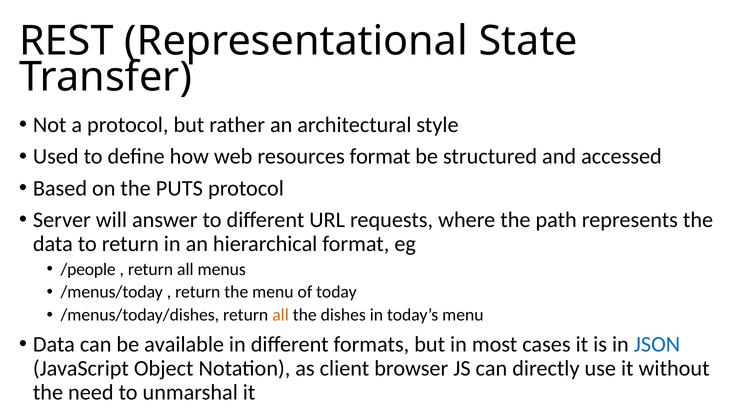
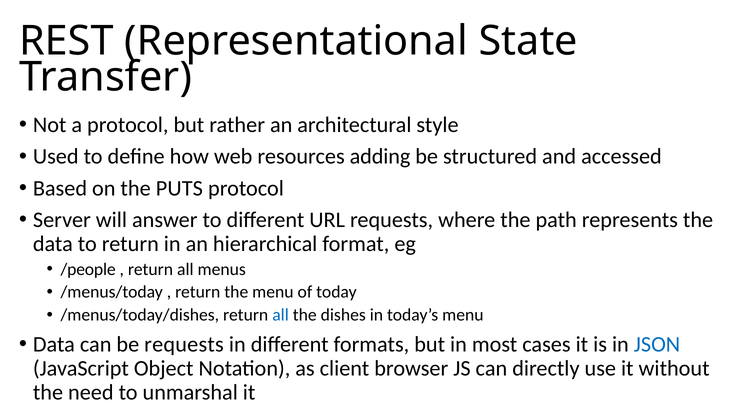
resources format: format -> adding (380, 157)
all colour: orange -> blue (281, 315)
be available: available -> requests (184, 344)
